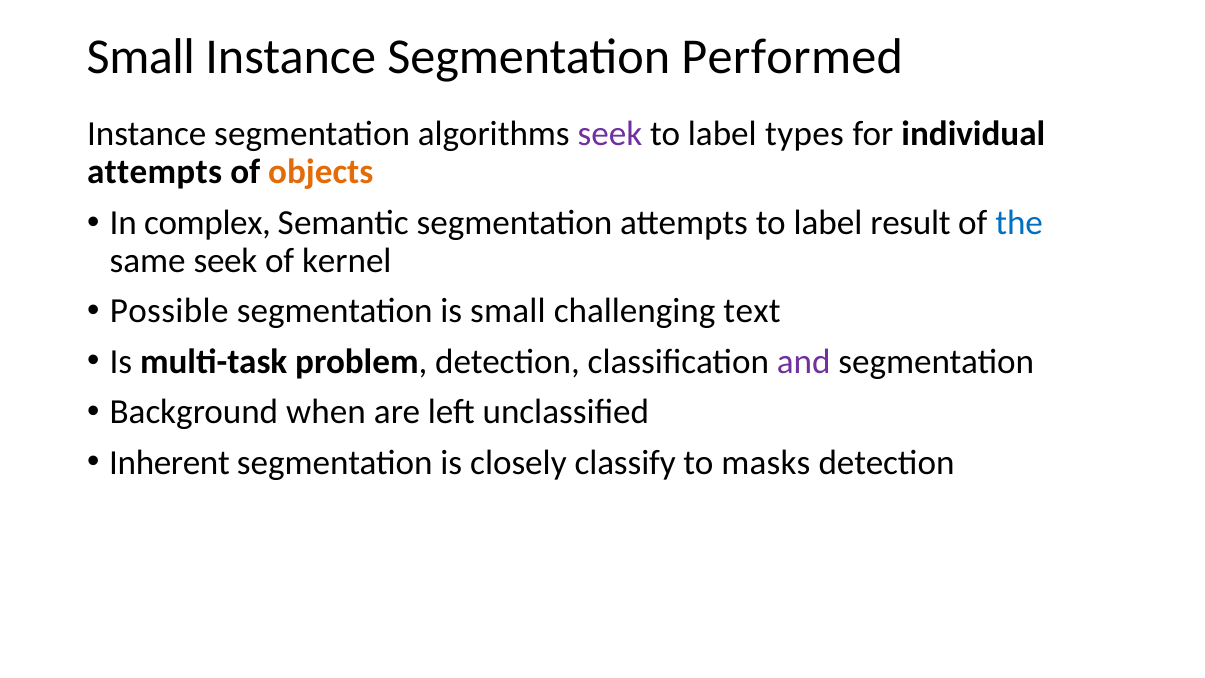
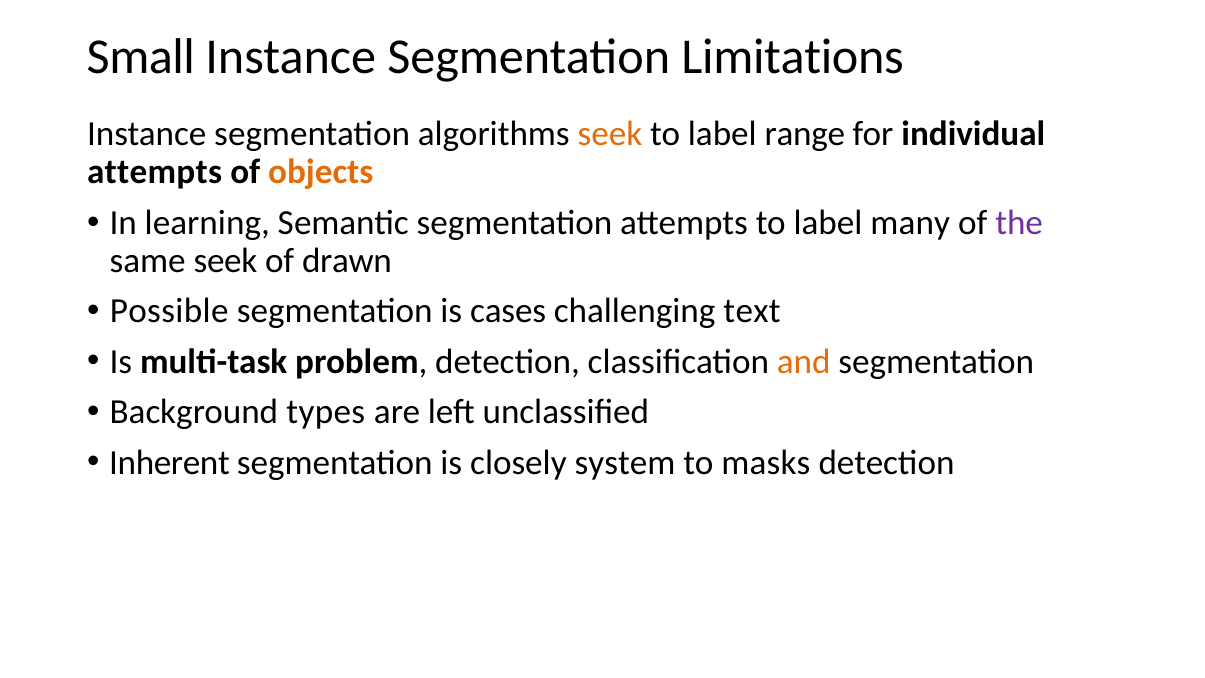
Performed: Performed -> Limitations (793, 57)
seek colour: purple -> orange (610, 134)
types: types -> range (805, 134)
complex: complex -> learning (207, 223)
result: result -> many (910, 223)
the colour: blue -> purple (1019, 223)
kernel: kernel -> drawn (347, 261)
is small: small -> cases (508, 311)
and colour: purple -> orange (804, 361)
when: when -> types (326, 412)
classify: classify -> system (625, 462)
